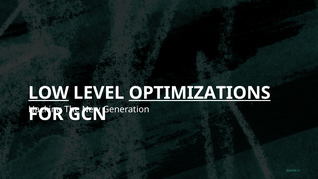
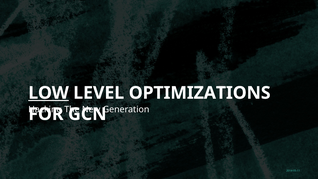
OPTIMIZATIONS underline: present -> none (200, 93)
